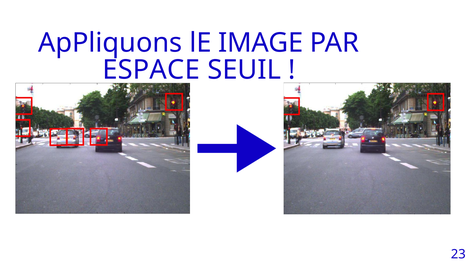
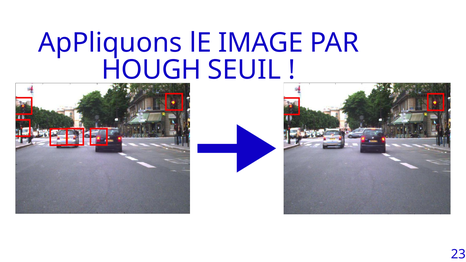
ESPACE: ESPACE -> HOUGH (151, 70)
